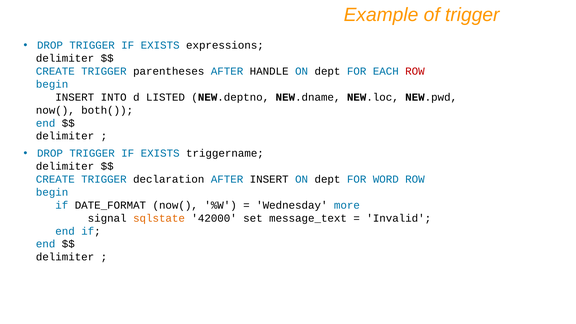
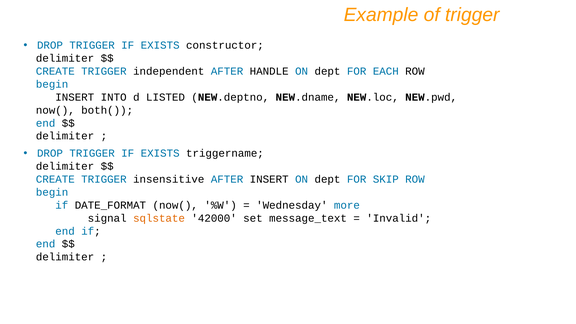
expressions: expressions -> constructor (225, 45)
parentheses: parentheses -> independent (169, 71)
ROW colour: red -> black (415, 71)
declaration: declaration -> insensitive (169, 179)
WORD: WORD -> SKIP (386, 179)
